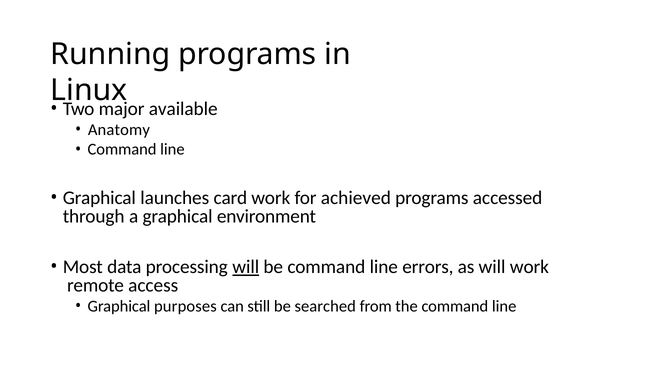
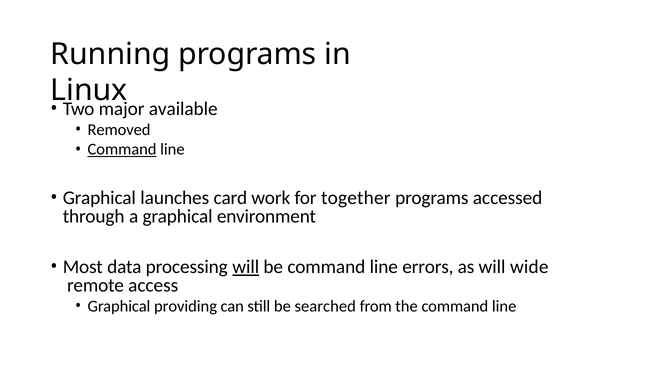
Anatomy: Anatomy -> Removed (119, 130)
Command underline: none -> present (122, 149)
achieved: achieved -> together (356, 198)
will work: work -> wide (529, 267)
purposes: purposes -> providing (186, 306)
